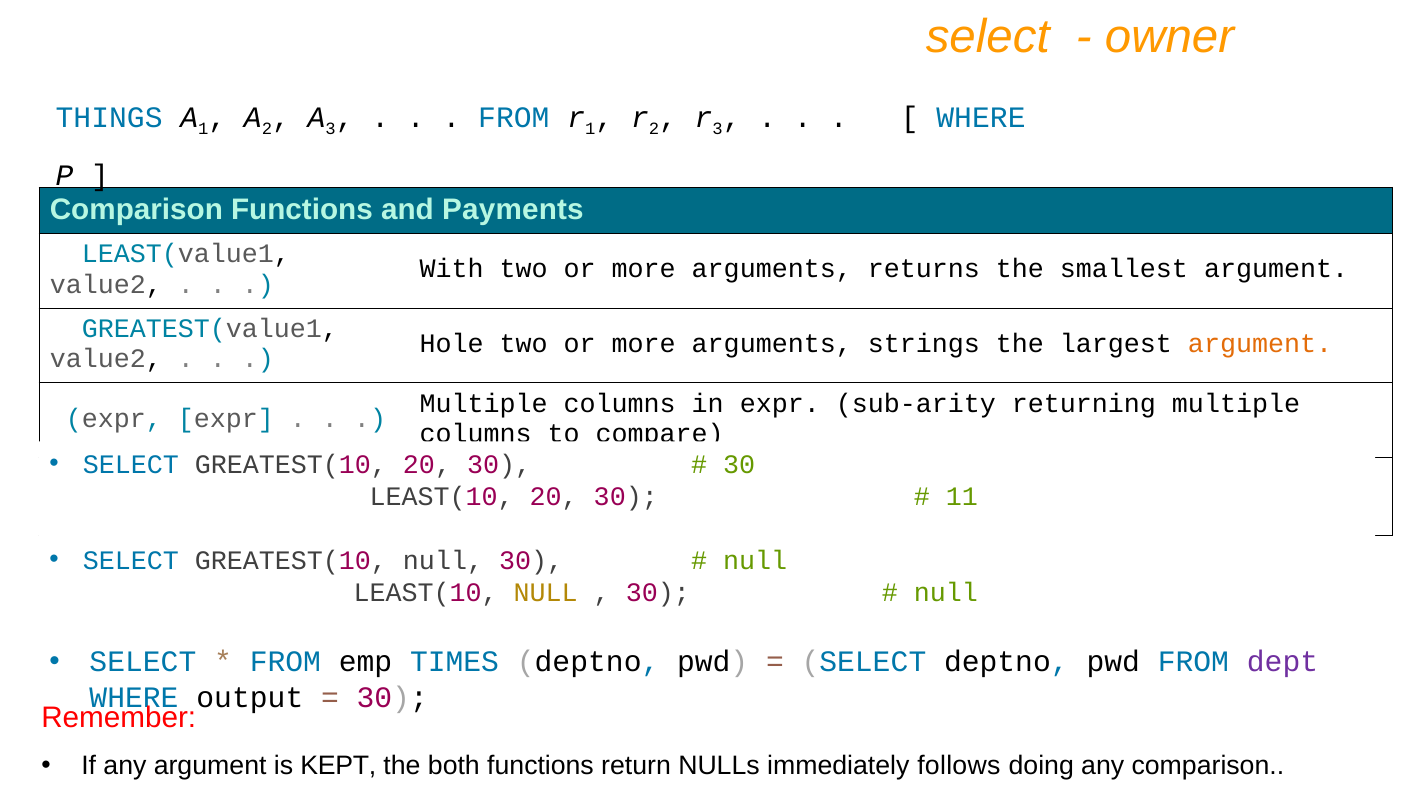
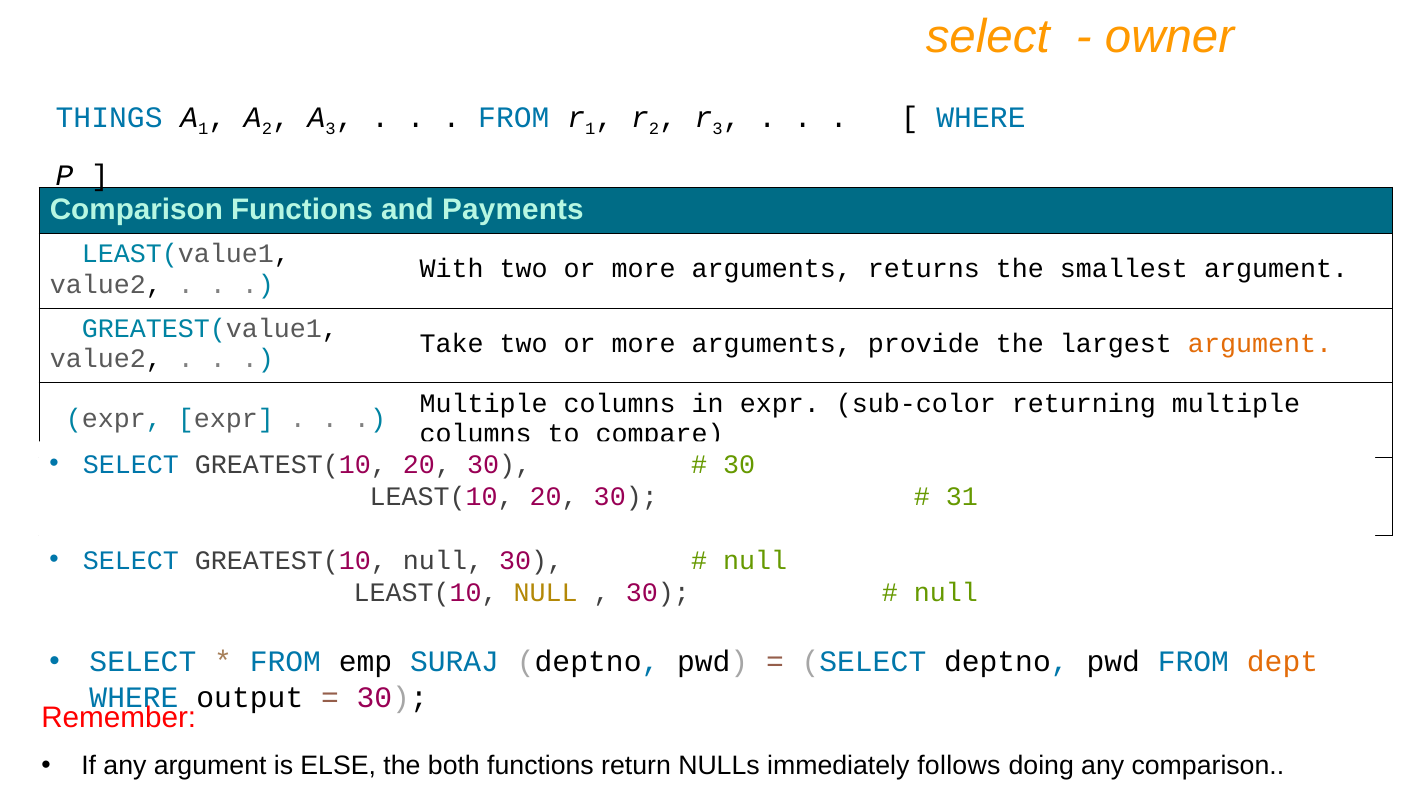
Hole: Hole -> Take (452, 344)
strings: strings -> provide (924, 344)
sub-arity: sub-arity -> sub-color (916, 404)
11: 11 -> 31 (962, 497)
TIMES: TIMES -> SURAJ (455, 662)
dept colour: purple -> orange (1283, 662)
KEPT: KEPT -> ELSE (338, 766)
